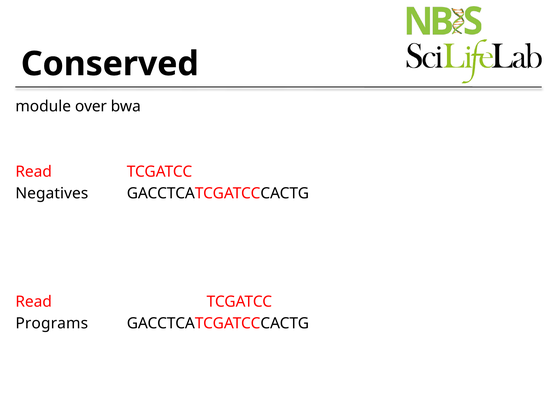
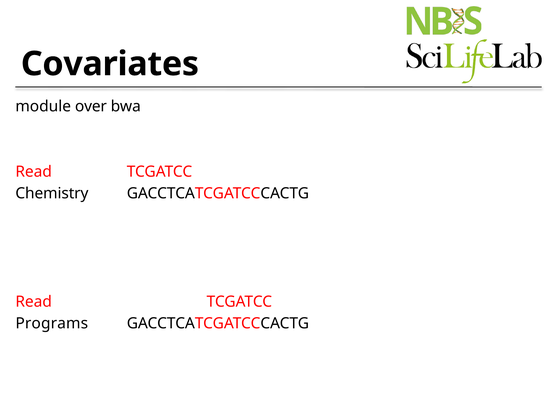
Conserved: Conserved -> Covariates (110, 64)
Negatives: Negatives -> Chemistry (52, 193)
